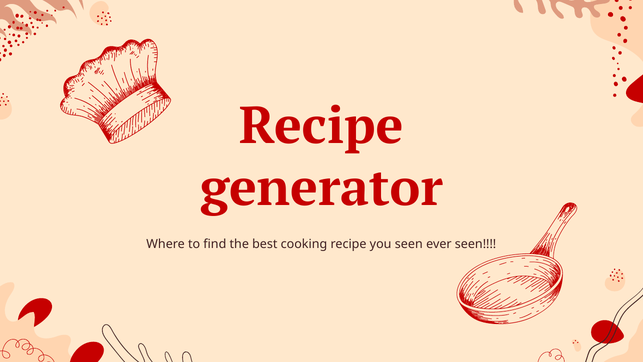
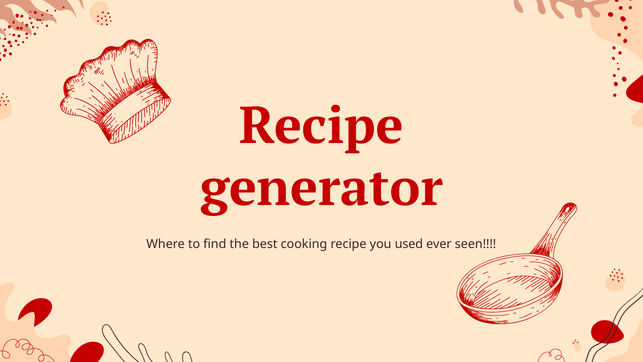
you seen: seen -> used (409, 244)
